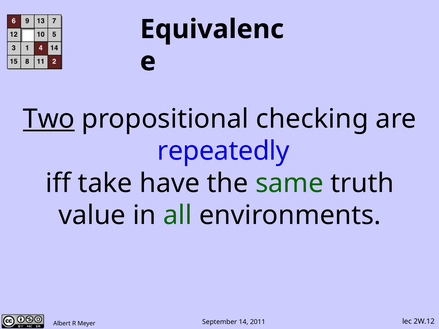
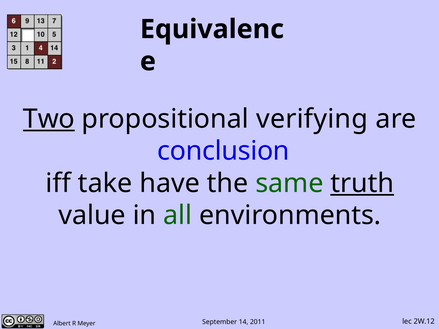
checking: checking -> verifying (312, 119)
repeatedly: repeatedly -> conclusion (223, 151)
truth underline: none -> present (362, 183)
